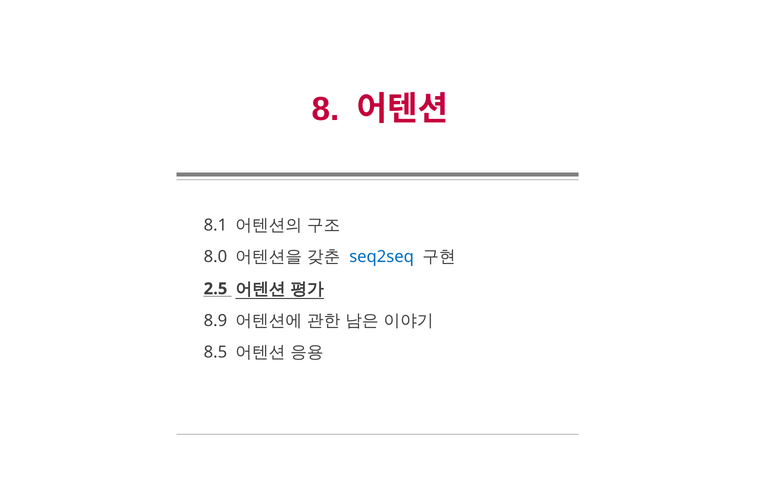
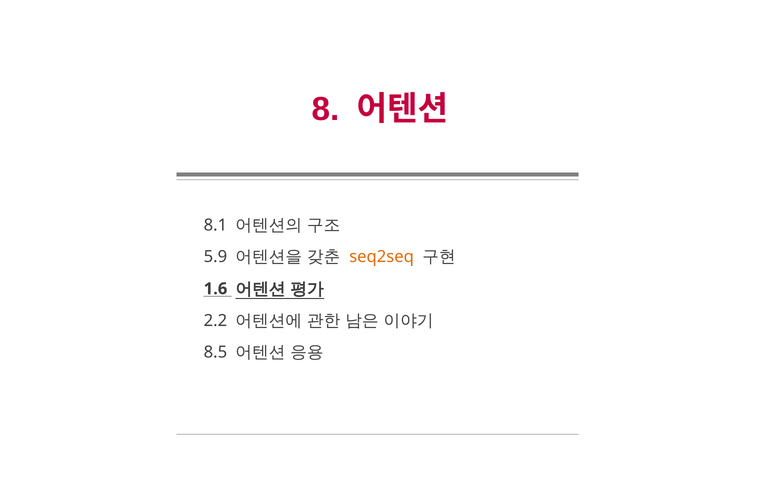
8.0: 8.0 -> 5.9 (215, 257)
seq2seq colour: blue -> orange (382, 257)
2.5: 2.5 -> 1.6 (216, 289)
8.9: 8.9 -> 2.2 (215, 321)
